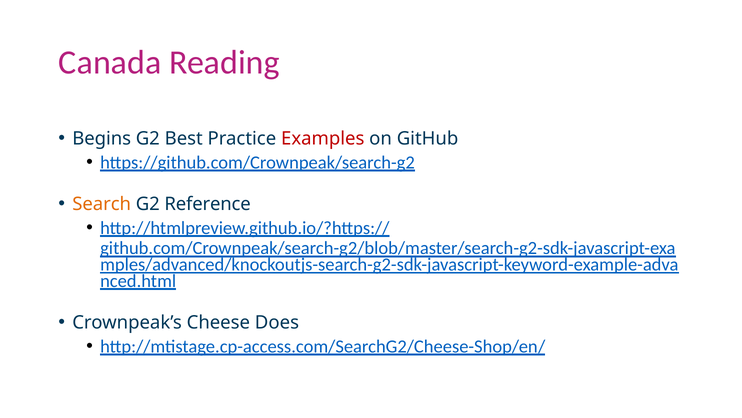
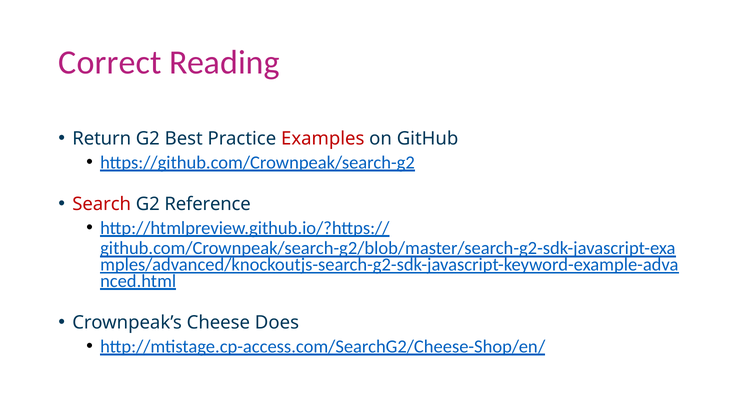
Canada: Canada -> Correct (110, 62)
Begins: Begins -> Return (102, 138)
Search colour: orange -> red (102, 204)
